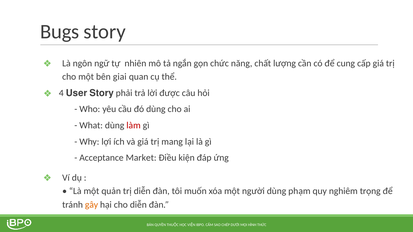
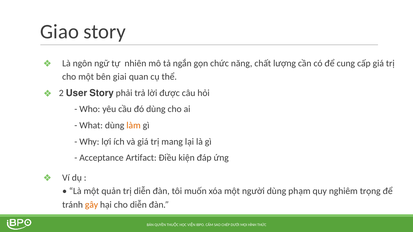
Bugs: Bugs -> Giao (60, 32)
4: 4 -> 2 (61, 93)
làm colour: red -> orange (134, 126)
Market: Market -> Artifact (141, 158)
